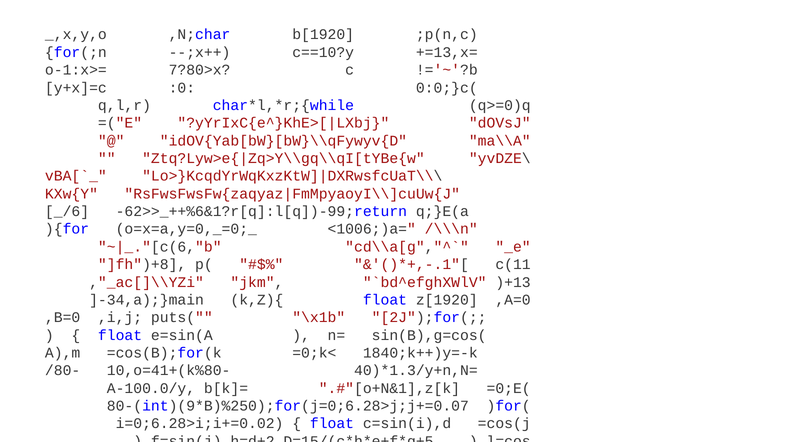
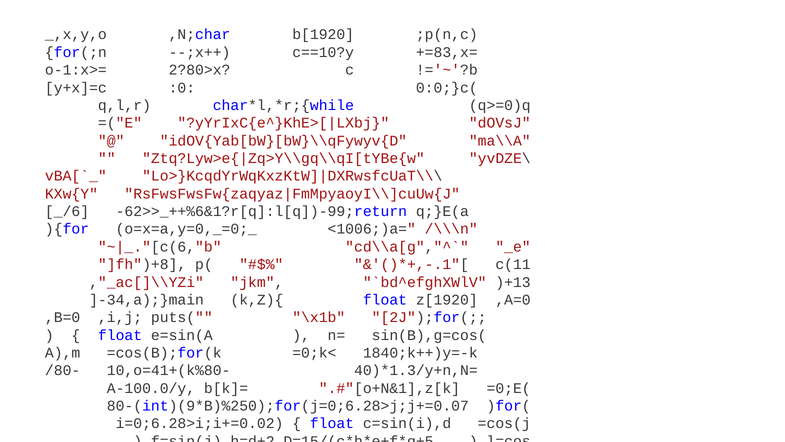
+=13,x=: +=13,x= -> +=83,x= (447, 52)
7?80>x: 7?80>x -> 2?80>x (200, 70)
